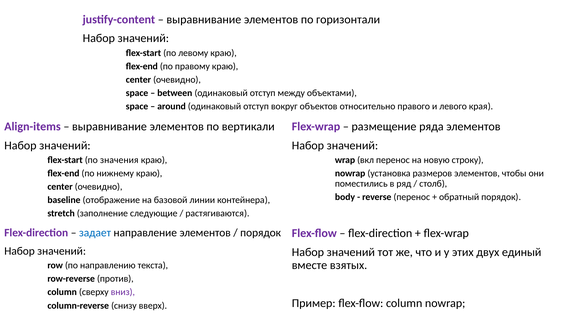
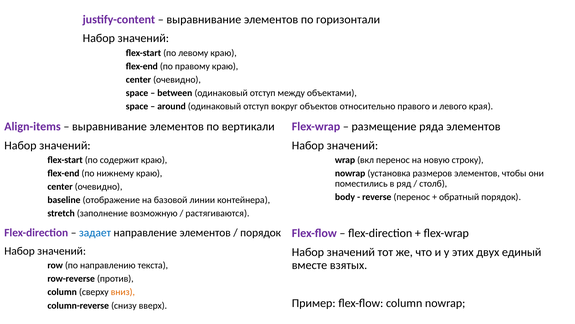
значения: значения -> содержит (119, 160)
следующие: следующие -> возможную (154, 213)
вниз colour: purple -> orange (123, 292)
